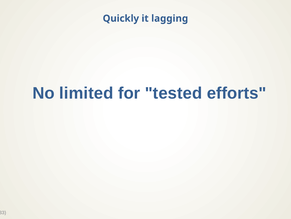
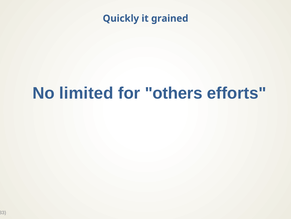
lagging: lagging -> grained (170, 18)
tested: tested -> others (174, 93)
